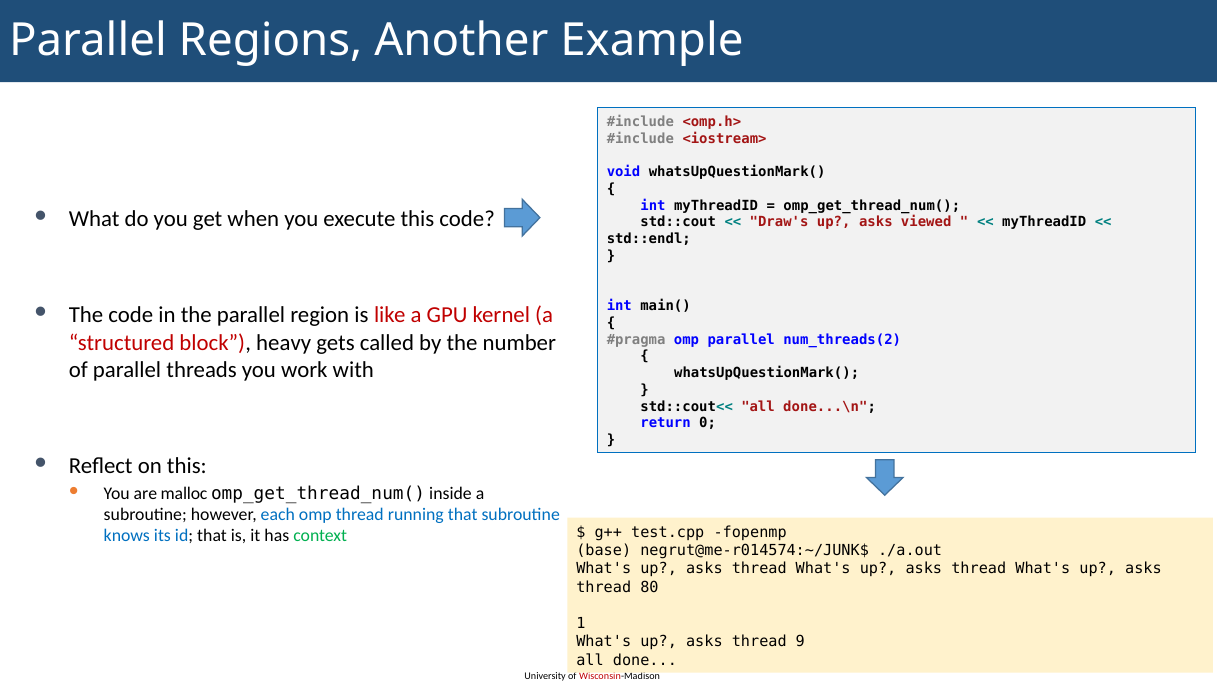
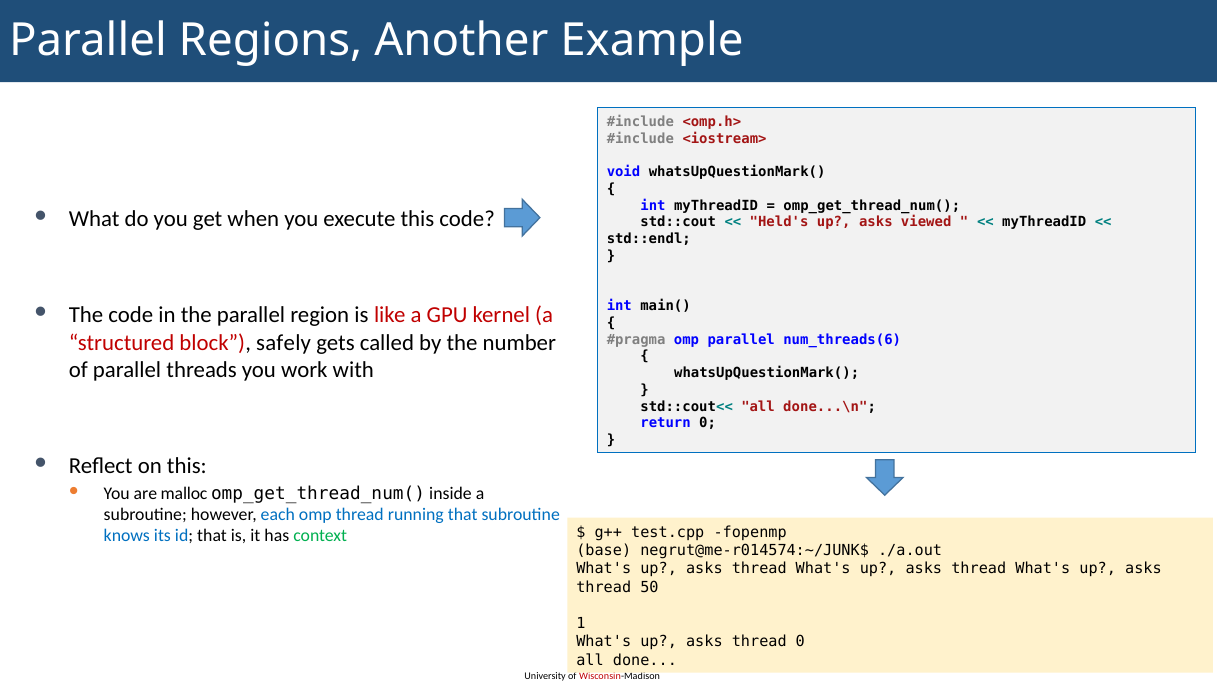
Draw's: Draw's -> Held's (779, 222)
heavy: heavy -> safely (284, 342)
num_threads(2: num_threads(2 -> num_threads(6 (842, 339)
80: 80 -> 50 (649, 587)
thread 9: 9 -> 0 (800, 641)
